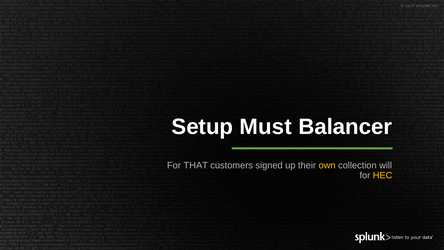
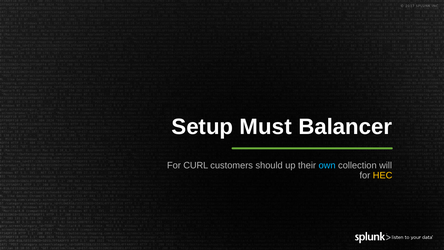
THAT: THAT -> CURL (196, 165)
signed: signed -> should (269, 165)
own colour: yellow -> light blue (327, 165)
